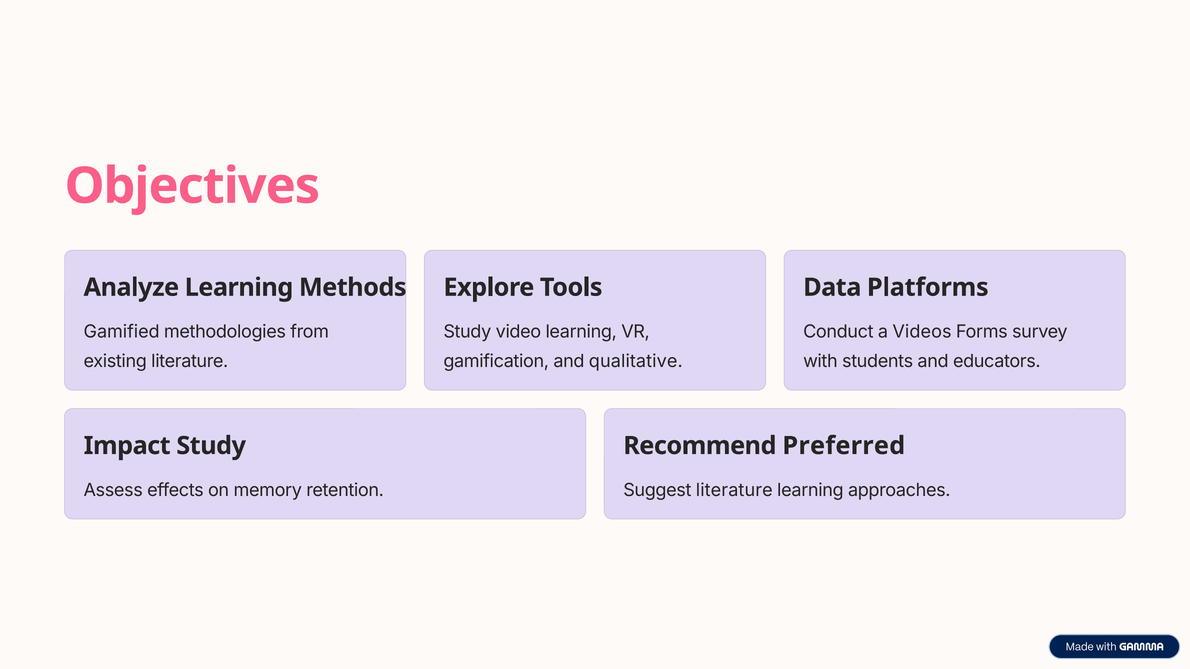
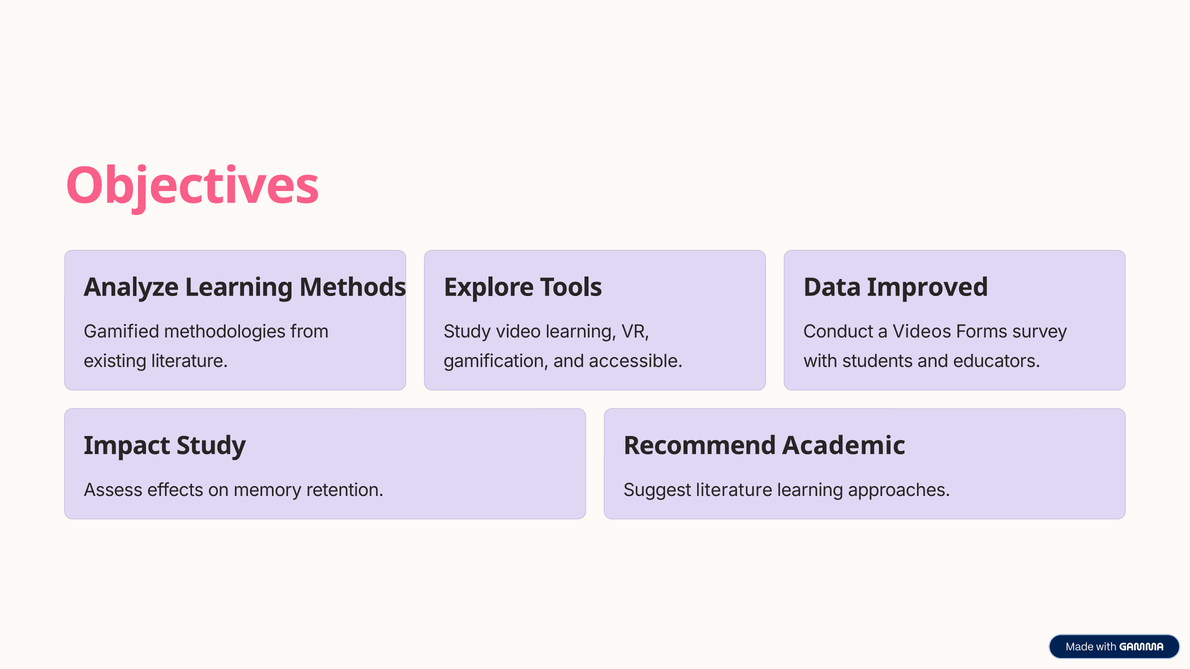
Platforms: Platforms -> Improved (928, 288)
qualitative: qualitative -> accessible (636, 362)
Preferred: Preferred -> Academic (844, 446)
